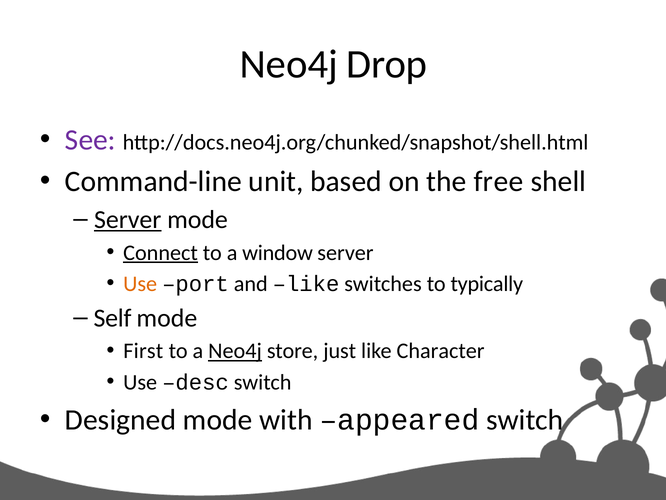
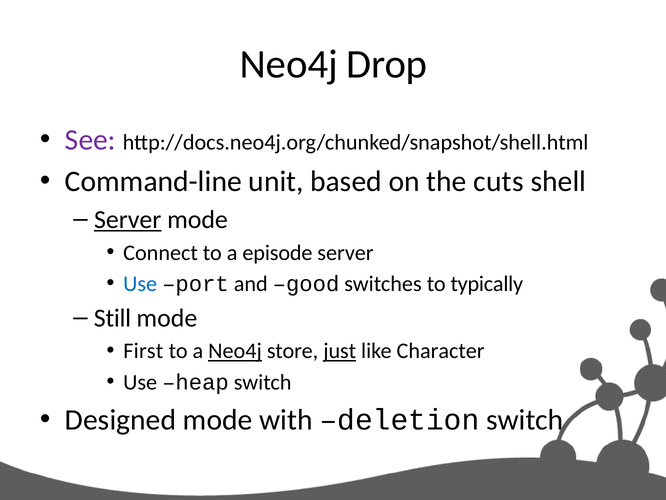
free: free -> cuts (498, 181)
Connect underline: present -> none (161, 252)
window: window -> episode (277, 252)
Use colour: orange -> blue (140, 284)
and like: like -> good (306, 284)
Self: Self -> Still (113, 318)
just underline: none -> present (340, 351)
desc: desc -> heap (195, 382)
appeared: appeared -> deletion (400, 419)
